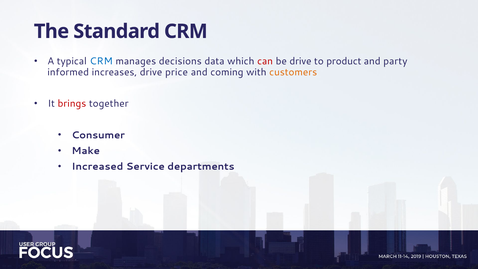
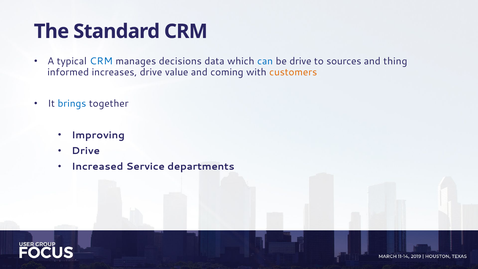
can colour: red -> blue (265, 61)
product: product -> sources (344, 61)
party: party -> thing (395, 61)
price: price -> value (177, 72)
brings colour: red -> blue (72, 104)
Consumer: Consumer -> Improving (98, 135)
Make: Make -> Drive (86, 151)
